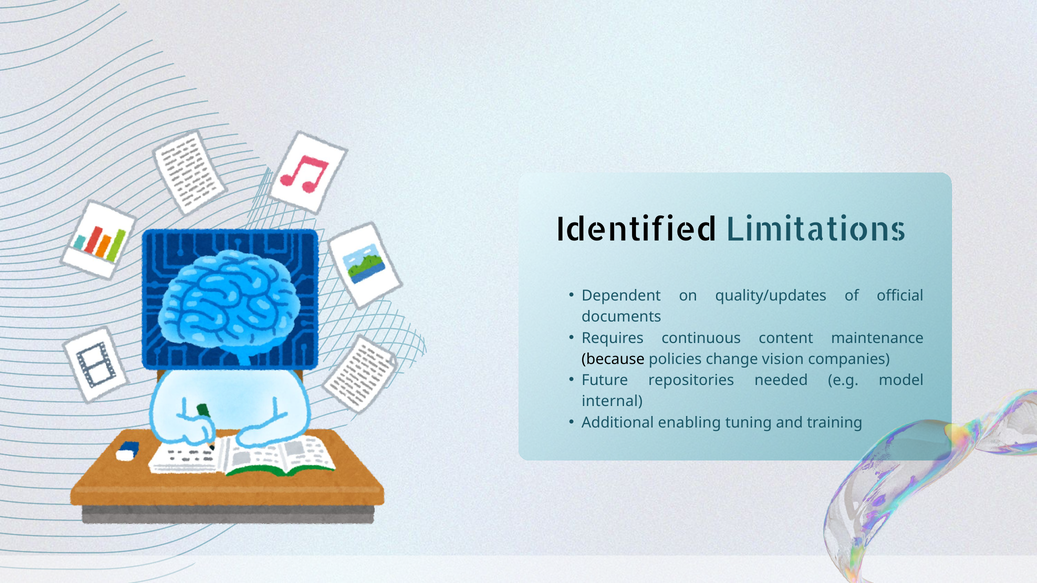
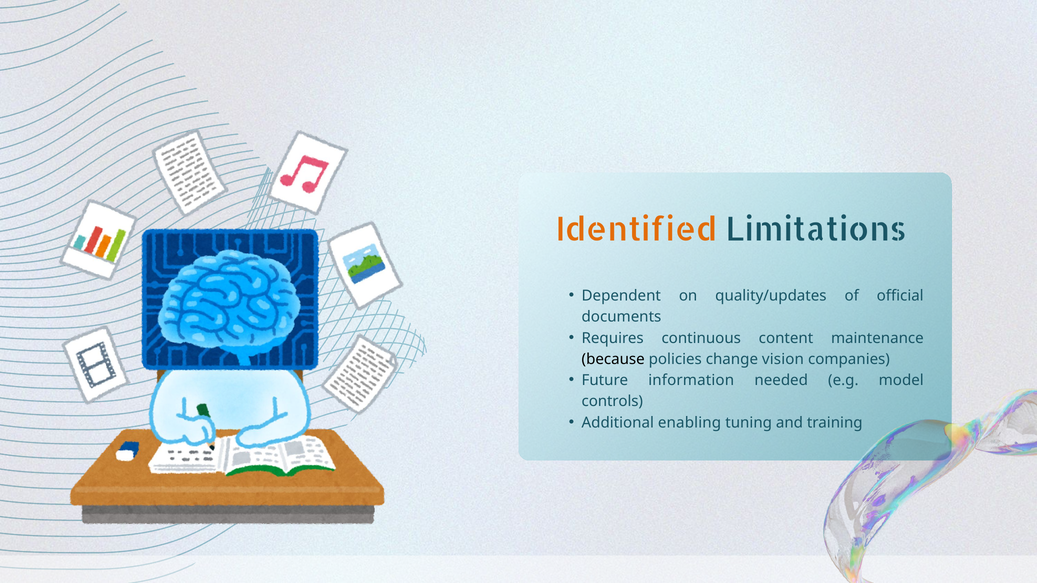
Identified colour: black -> orange (637, 230)
repositories: repositories -> information (691, 381)
internal: internal -> controls (612, 402)
